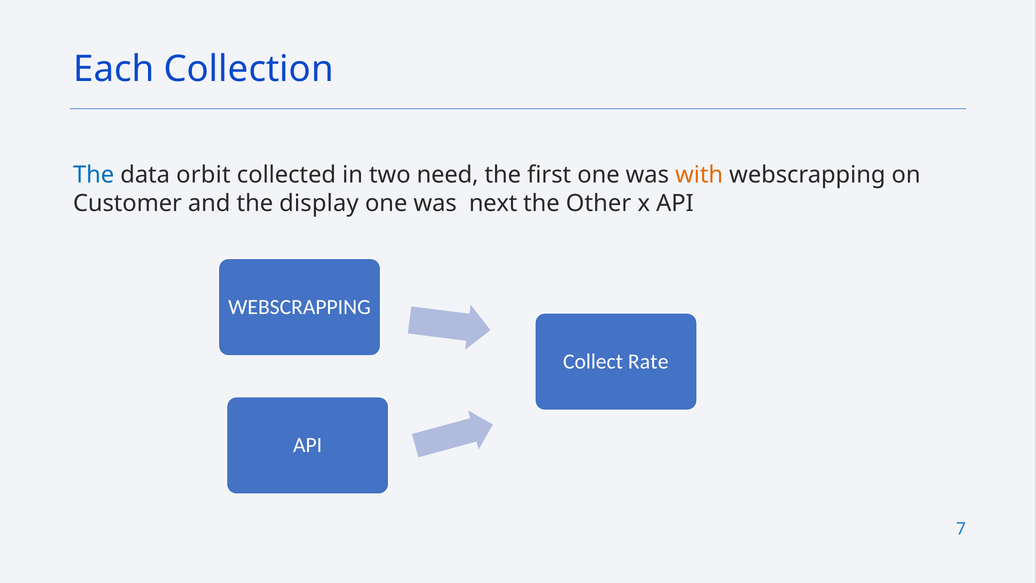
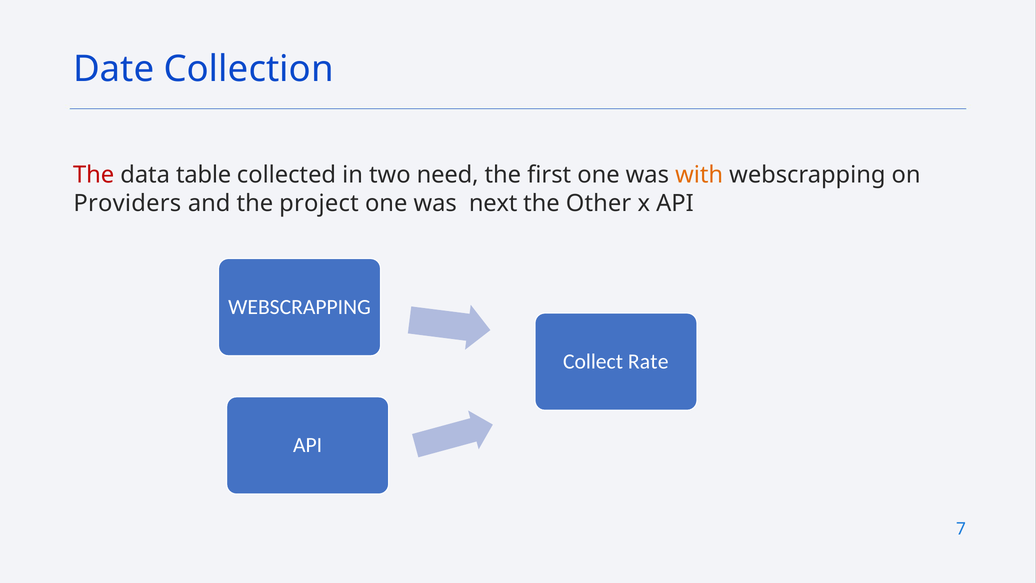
Each: Each -> Date (114, 69)
The colour: blue -> red (94, 175)
orbit: orbit -> table (204, 175)
Customer: Customer -> Providers (127, 203)
display: display -> project (319, 203)
